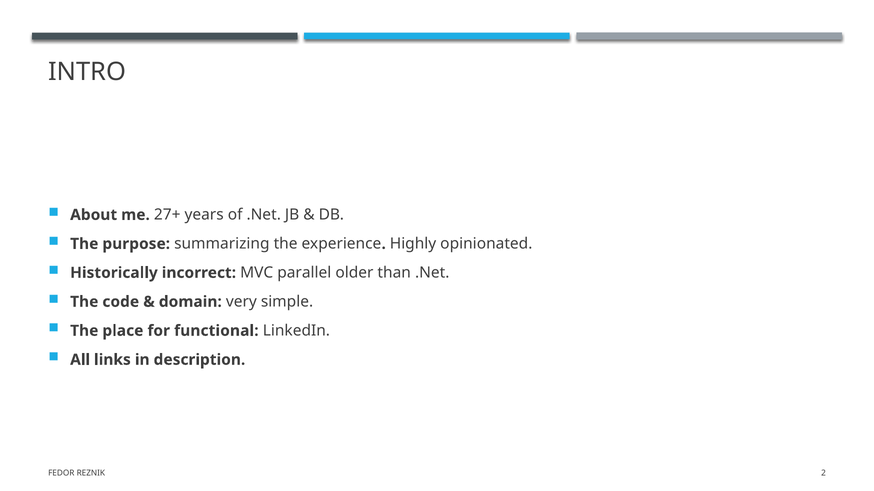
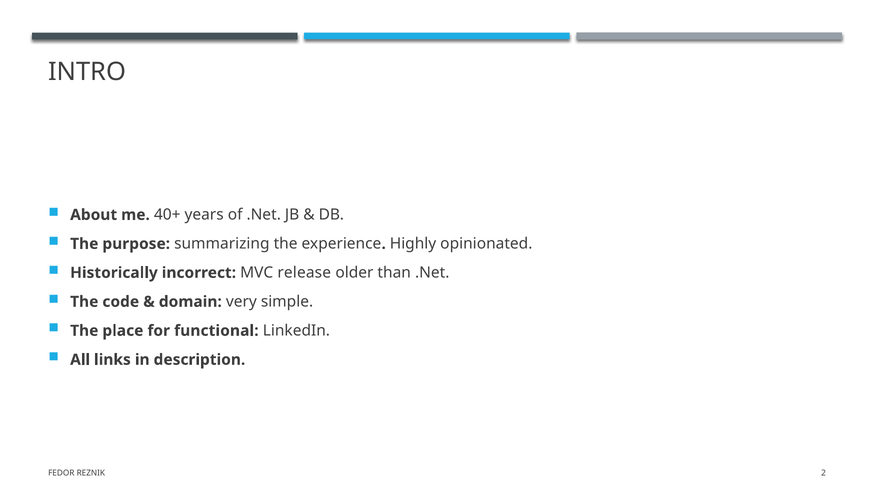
27+: 27+ -> 40+ (167, 215)
parallel: parallel -> release (304, 273)
